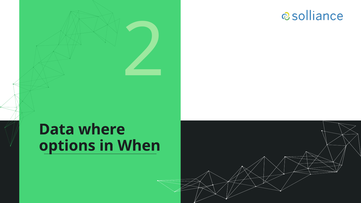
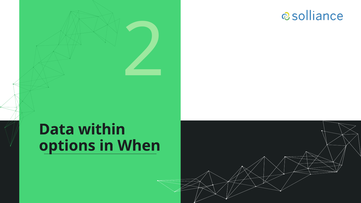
where: where -> within (102, 130)
